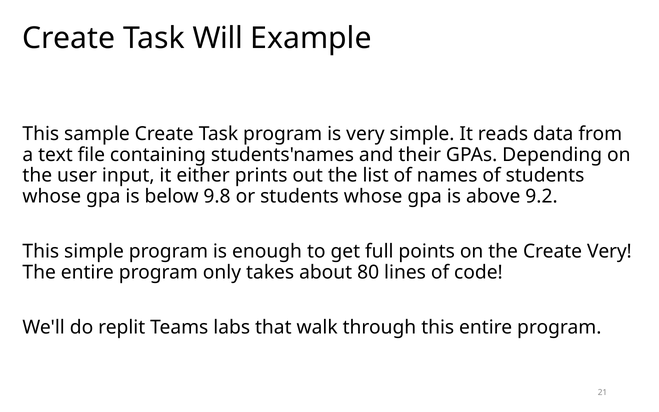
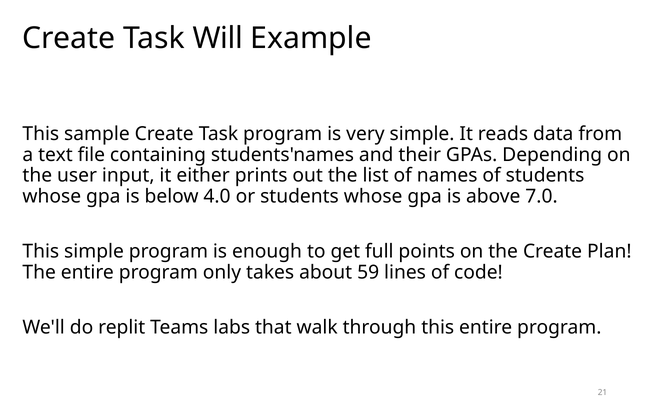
9.8: 9.8 -> 4.0 (217, 196)
9.2: 9.2 -> 7.0 (542, 196)
Create Very: Very -> Plan (609, 252)
80: 80 -> 59 (368, 272)
